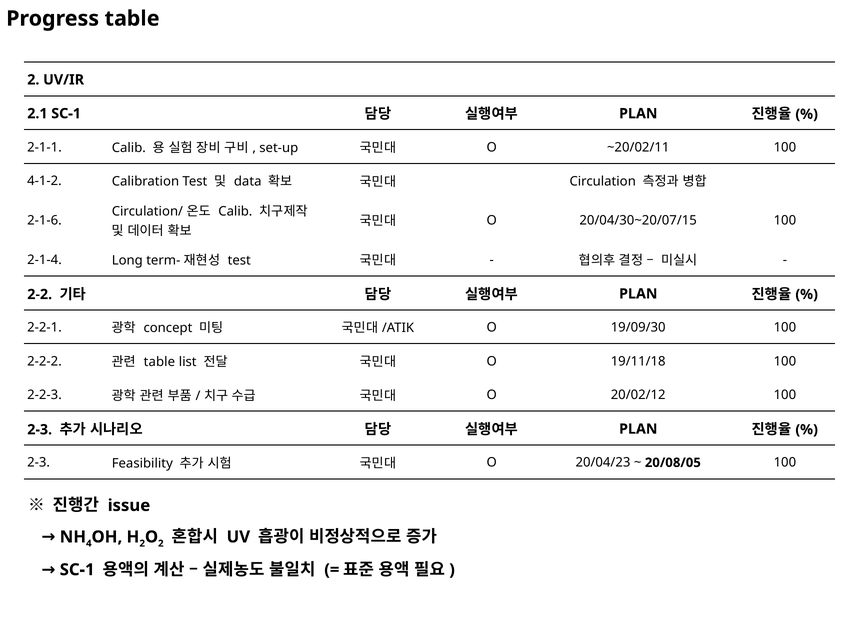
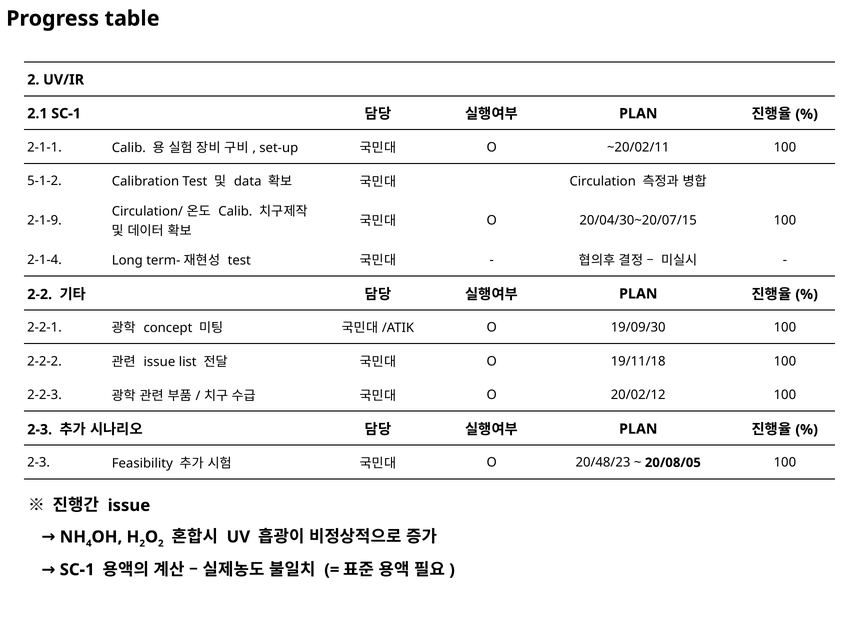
4-1-2: 4-1-2 -> 5-1-2 (44, 181)
2-1-6: 2-1-6 -> 2-1-9 (44, 221)
table: table -> issue (159, 362)
20/04/23: 20/04/23 -> 20/48/23 (603, 463)
